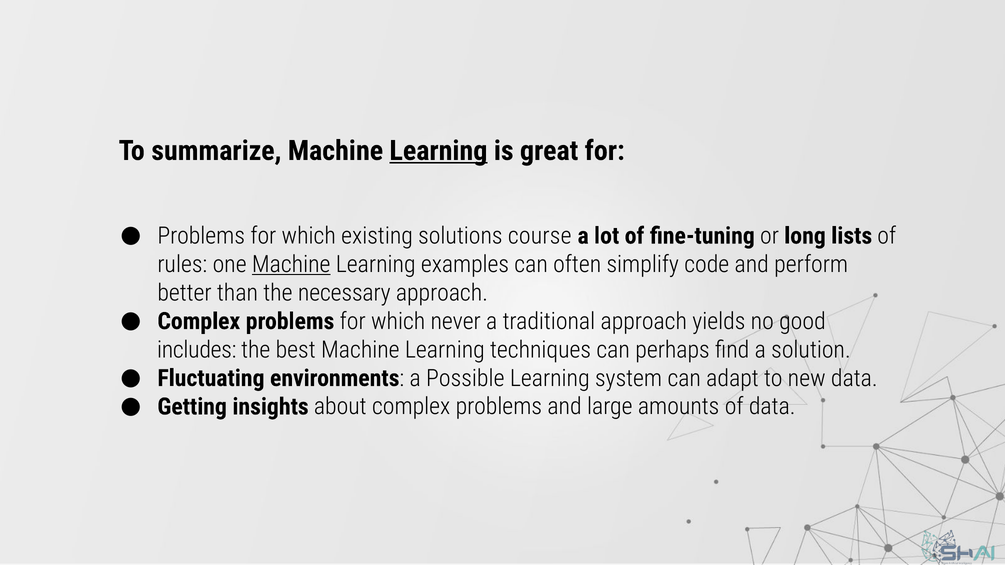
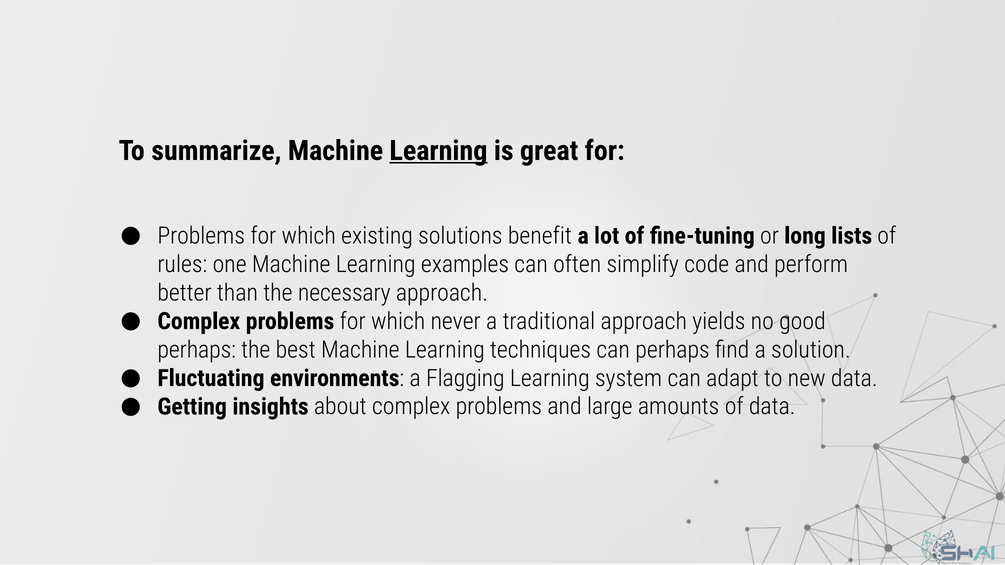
course: course -> benefit (540, 236)
Machine underline: present -> none (291, 264)
includes: includes -> perhaps (197, 350)
Possible: Possible -> Flagging (465, 378)
